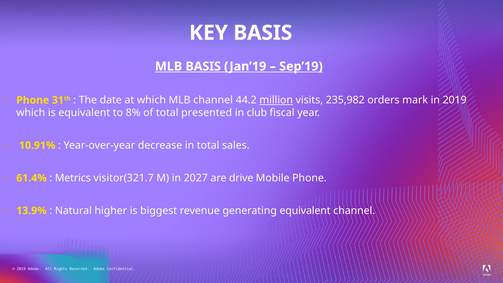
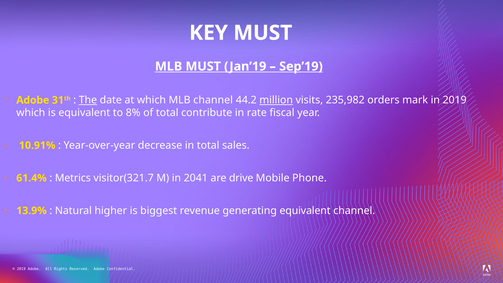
KEY BASIS: BASIS -> MUST (263, 33)
MLB BASIS: BASIS -> MUST (203, 66)
Phone: Phone -> Adobe (33, 100)
The underline: none -> present (88, 100)
presented: presented -> contribute (207, 113)
club: club -> rate (257, 113)
2027: 2027 -> 2041 (196, 178)
